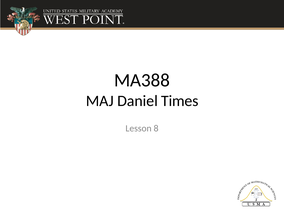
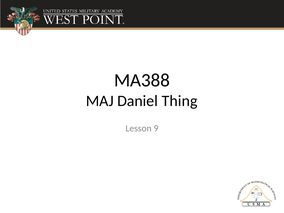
Times: Times -> Thing (180, 101)
8: 8 -> 9 (156, 128)
